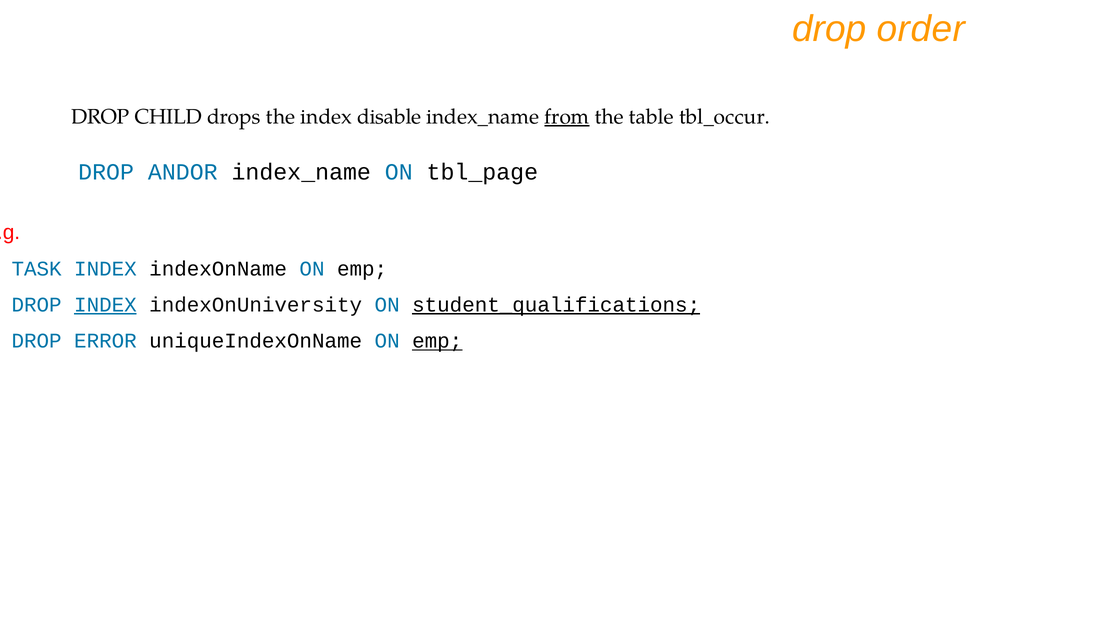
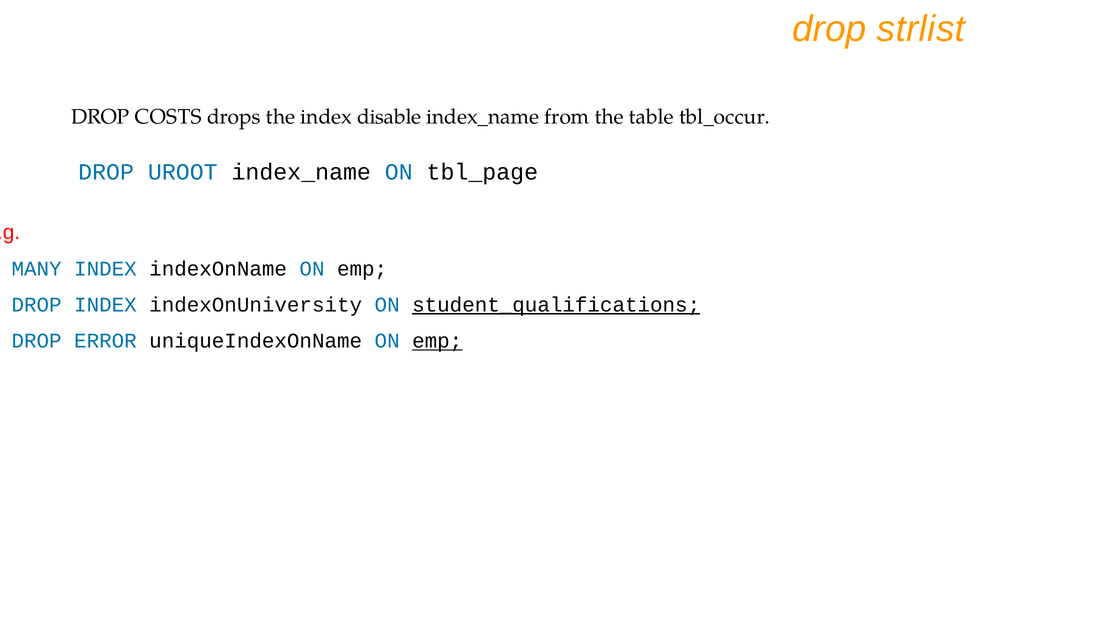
order: order -> strlist (921, 29)
CHILD: CHILD -> COSTS (168, 117)
from underline: present -> none (567, 117)
ANDOR: ANDOR -> UROOT (183, 172)
TASK: TASK -> MANY (37, 269)
INDEX underline: present -> none (105, 305)
